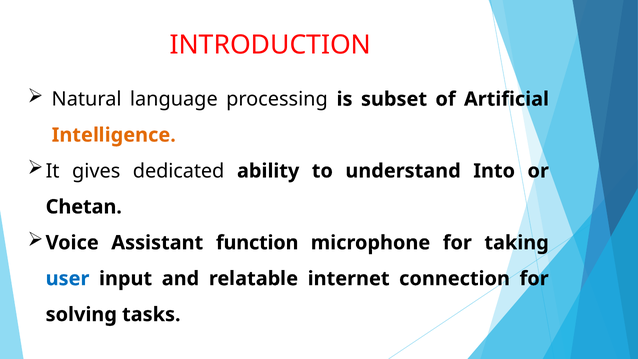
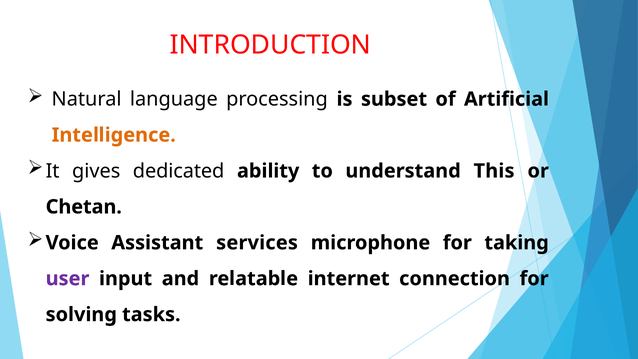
Into: Into -> This (494, 171)
function: function -> services (257, 243)
user colour: blue -> purple (68, 279)
